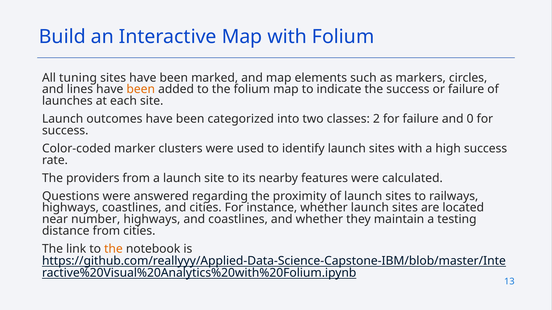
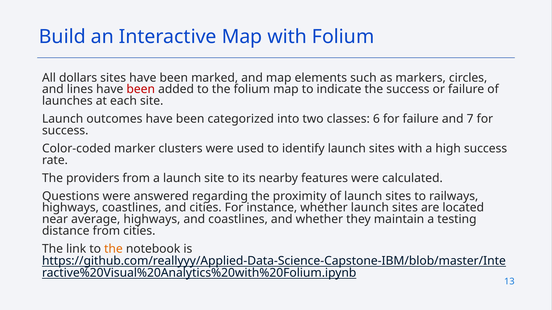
tuning: tuning -> dollars (78, 78)
been colour: orange -> red (141, 89)
2: 2 -> 6 (376, 119)
0: 0 -> 7 (470, 119)
number: number -> average (96, 220)
